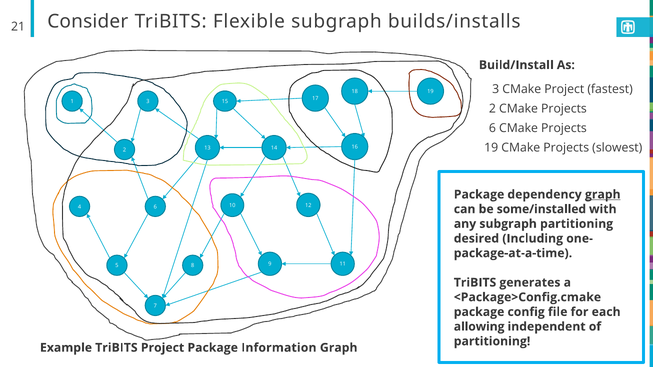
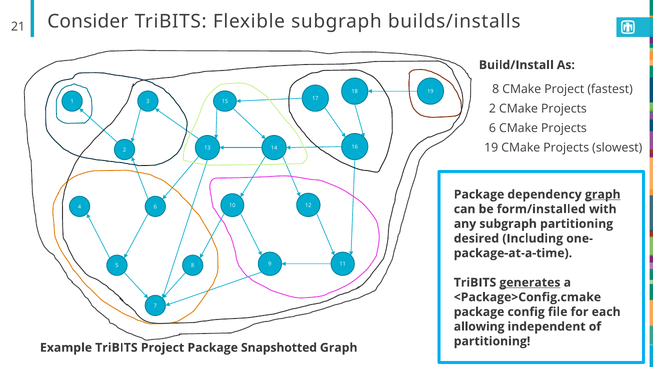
19 3: 3 -> 8 (496, 89)
some/installed: some/installed -> form/installed (541, 209)
generates underline: none -> present (530, 283)
Information: Information -> Snapshotted (279, 348)
